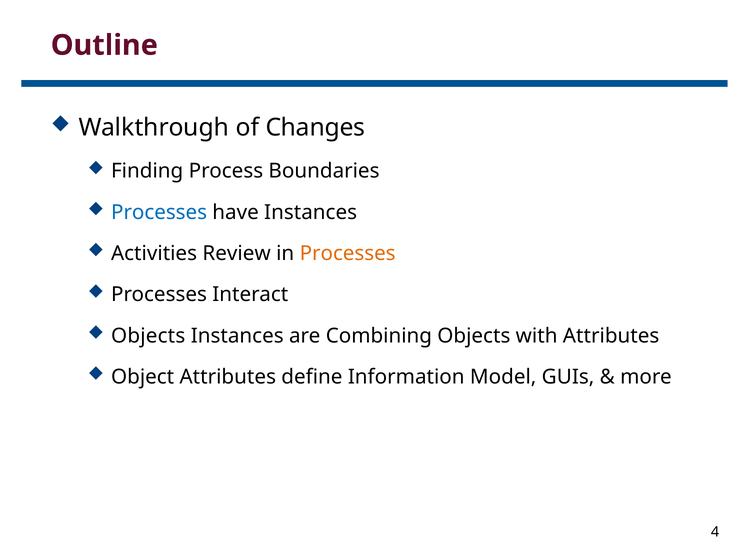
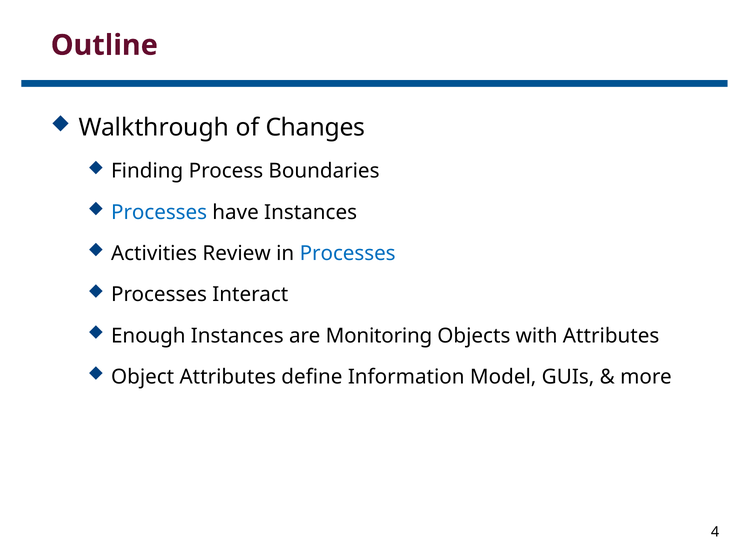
Processes colour: orange -> blue (348, 254)
Objects: Objects -> Enough (148, 336)
Combining: Combining -> Monitoring (379, 336)
